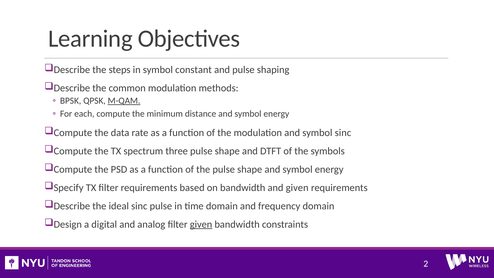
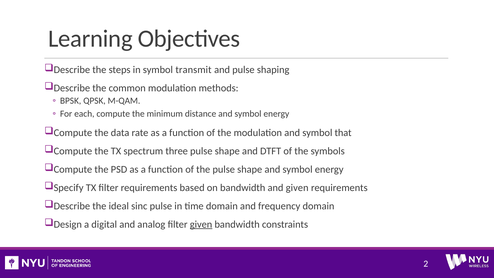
constant: constant -> transmit (193, 70)
M-QAM underline: present -> none (124, 101)
symbol sinc: sinc -> that (343, 133)
